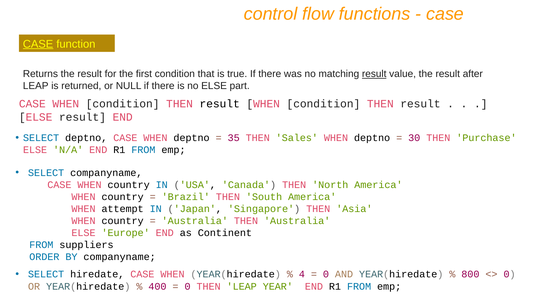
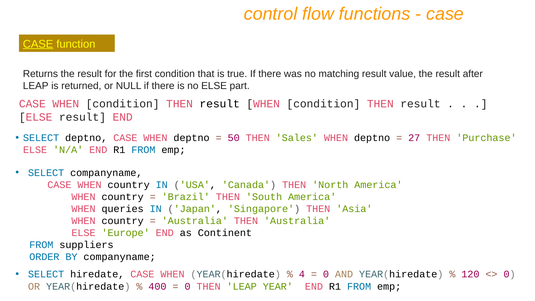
result underline: present -> none (374, 74)
35: 35 -> 50 (234, 138)
30: 30 -> 27 (414, 138)
attempt: attempt -> queries (123, 209)
800: 800 -> 120 (470, 274)
